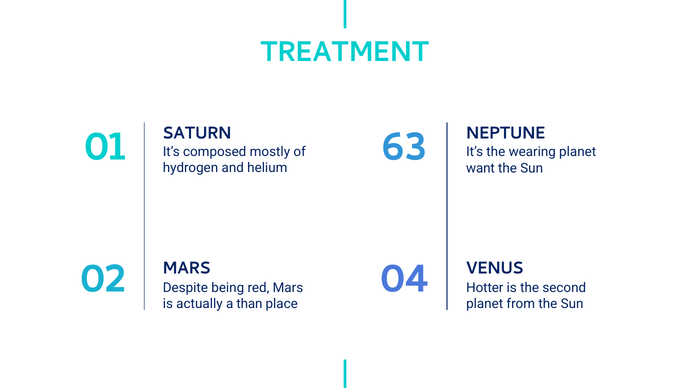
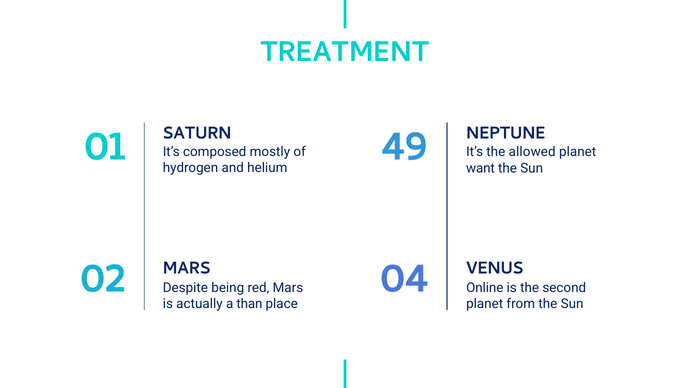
63: 63 -> 49 (405, 145)
wearing: wearing -> allowed (532, 152)
Hotter: Hotter -> Online (485, 288)
